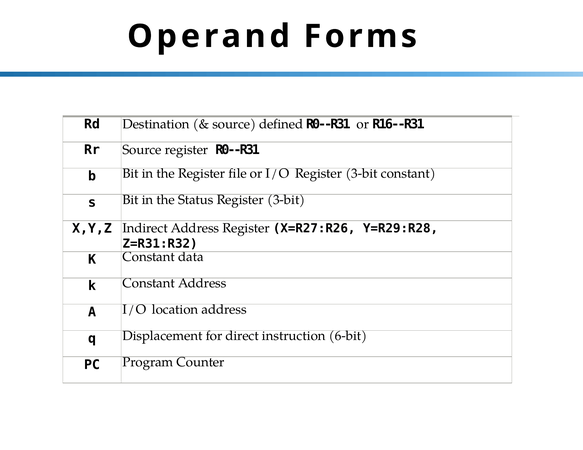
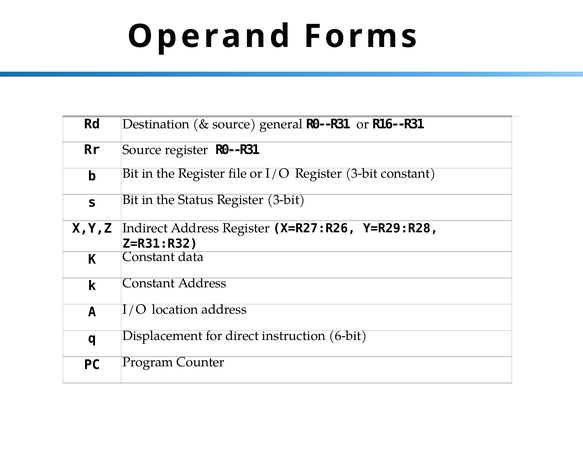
defined: defined -> general (281, 124)
